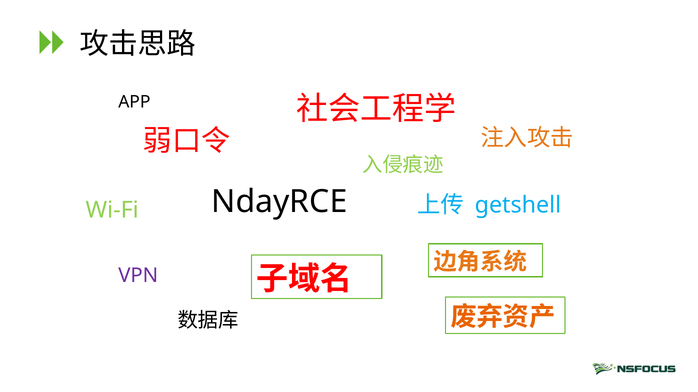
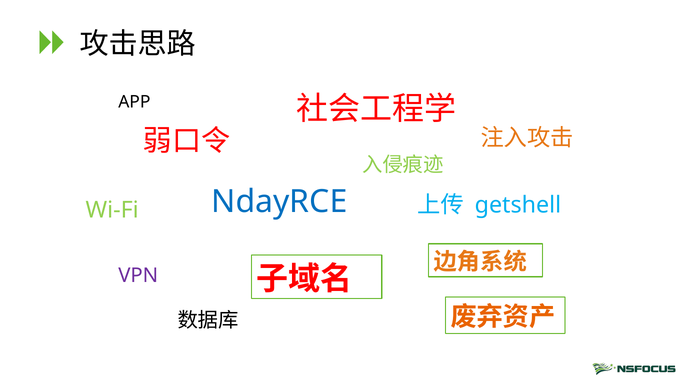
NdayRCE colour: black -> blue (279, 202)
